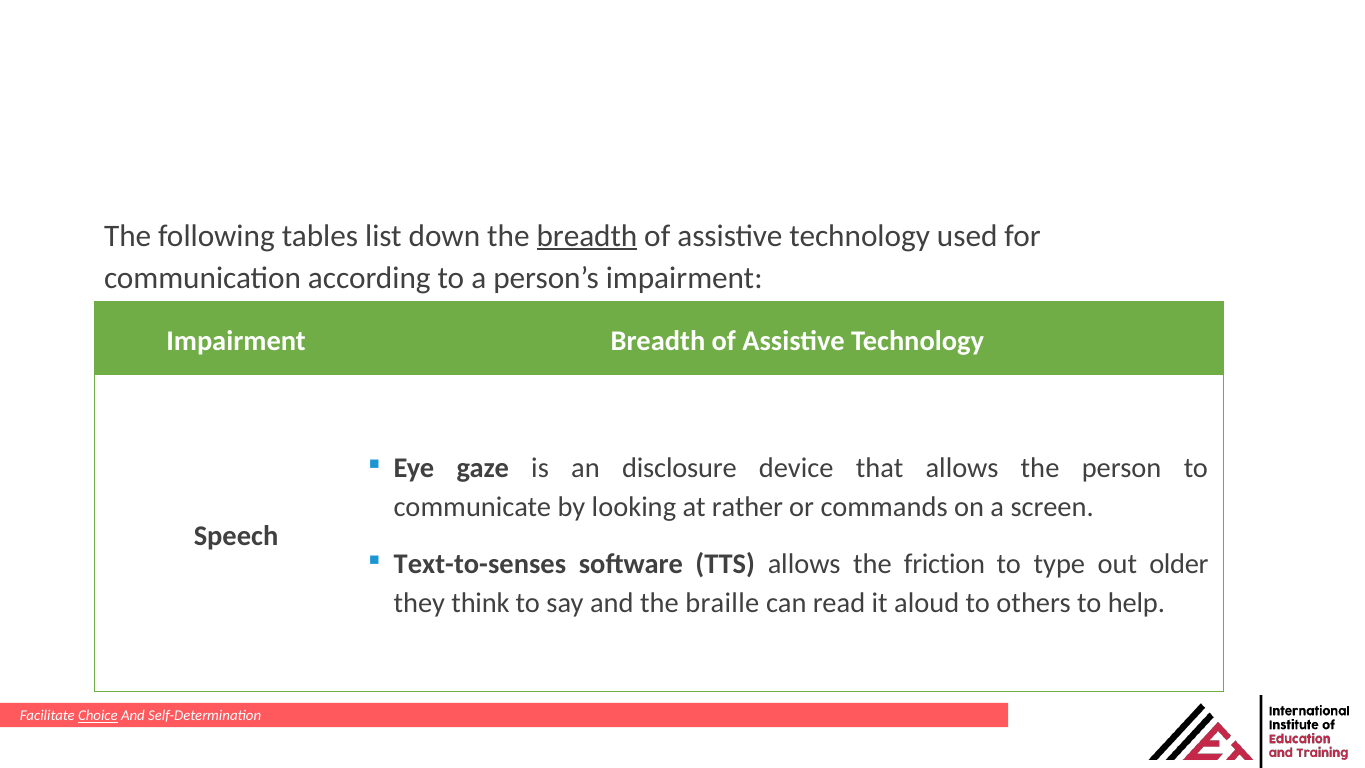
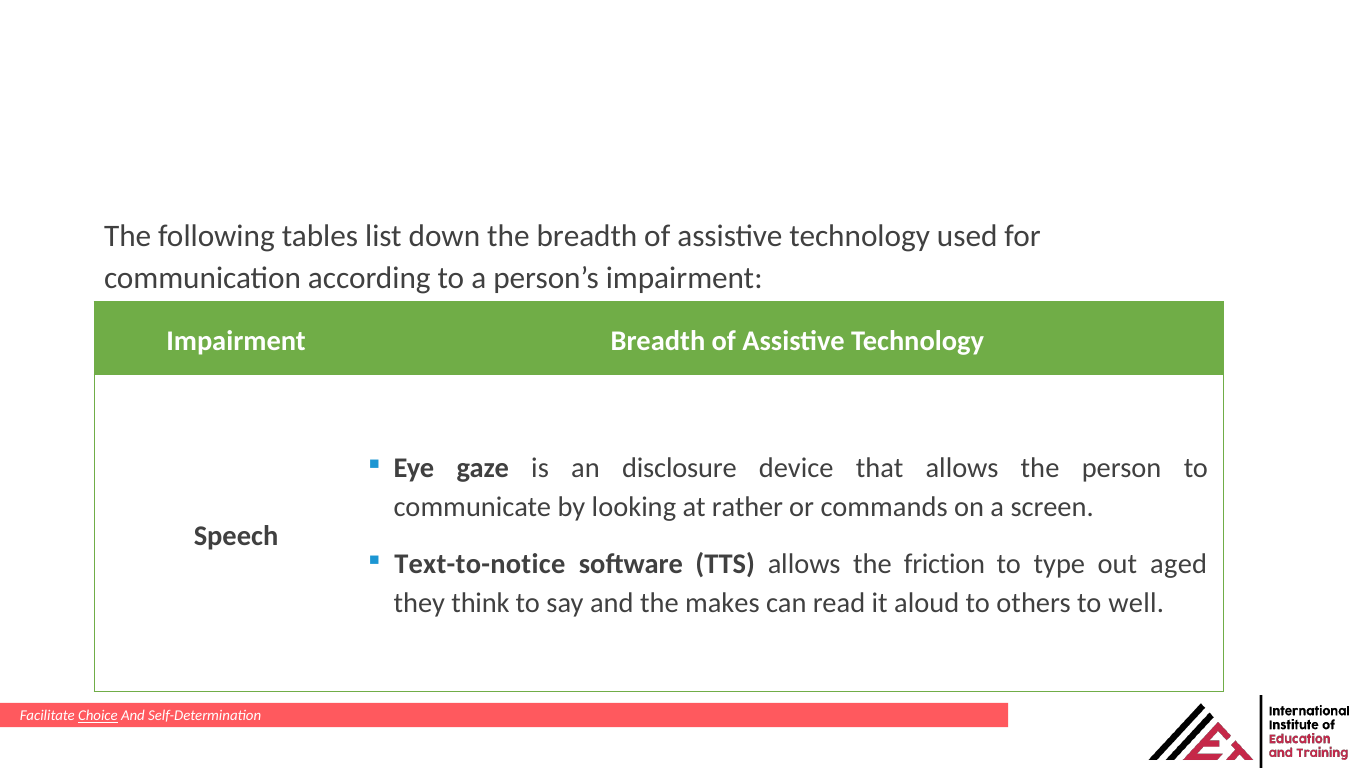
breadth underline: present -> none (587, 236)
Text-to-senses: Text-to-senses -> Text-to-notice (480, 564)
older: older -> aged (1179, 564)
braille: braille -> makes (722, 603)
help: help -> well (1136, 603)
